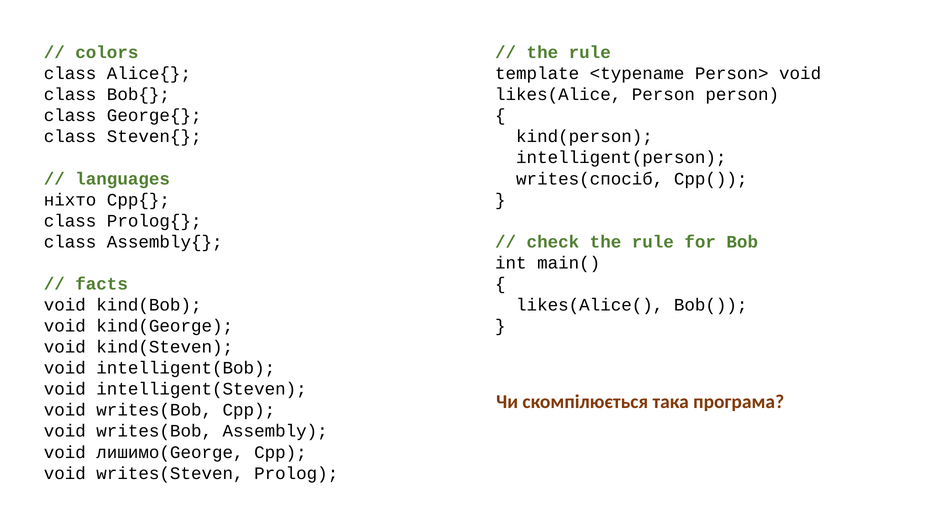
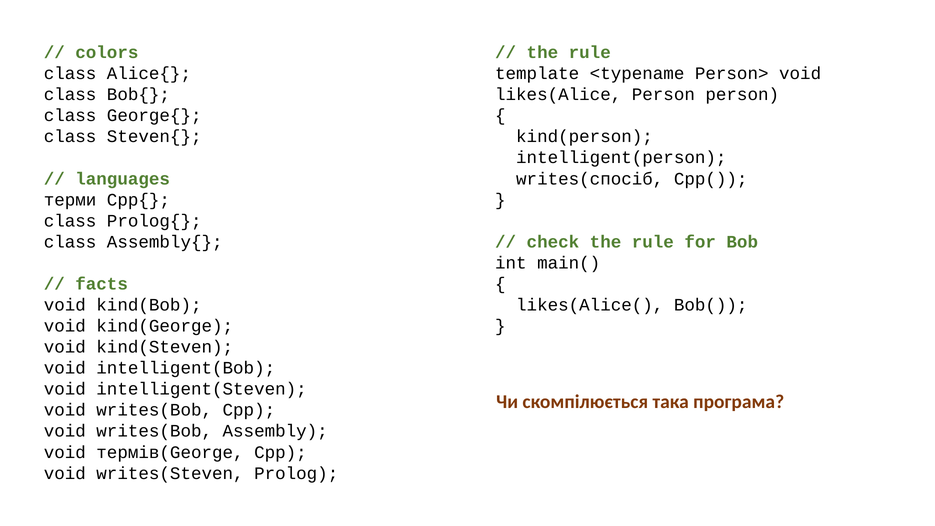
ніхто: ніхто -> терми (70, 200)
лишимо(George: лишимо(George -> термів(George (170, 452)
